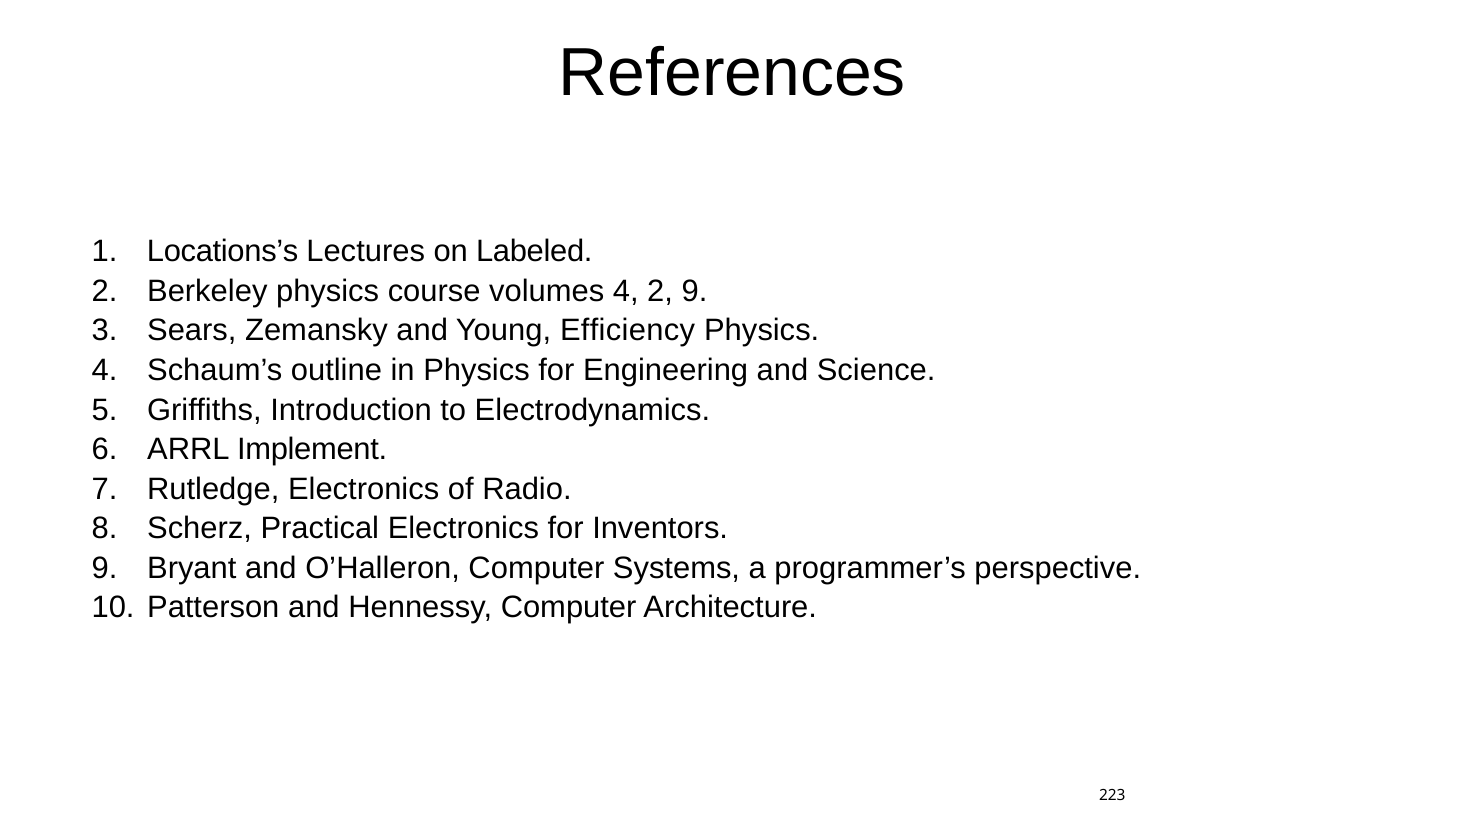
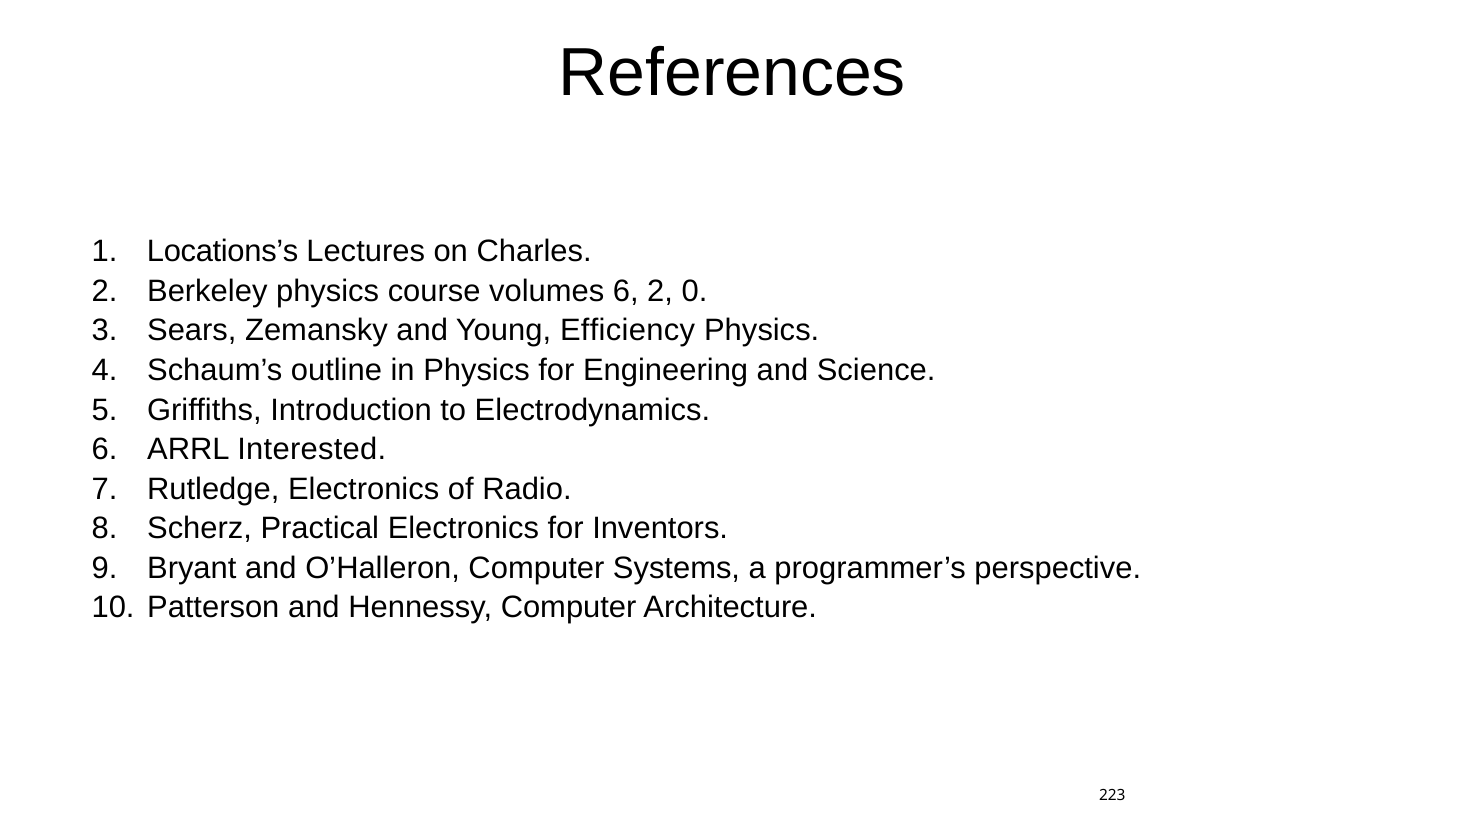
Labeled: Labeled -> Charles (534, 252)
volumes 4: 4 -> 6 (626, 291)
2 9: 9 -> 0 (694, 291)
Implement: Implement -> Interested (312, 449)
